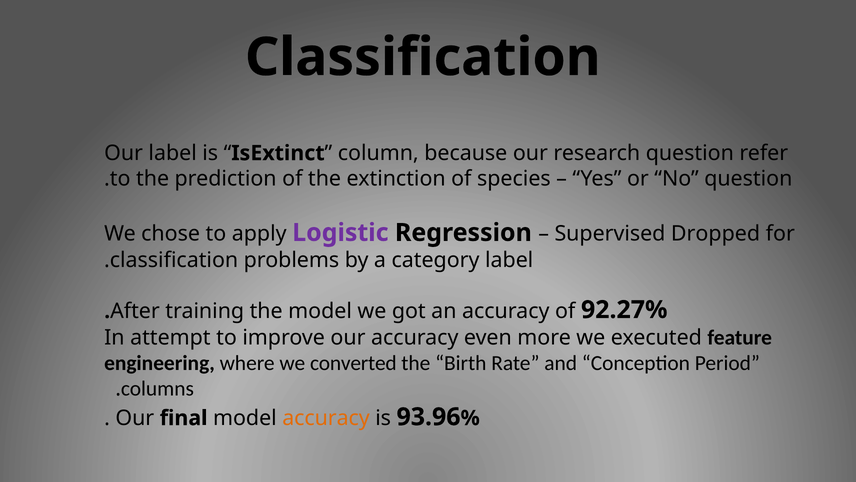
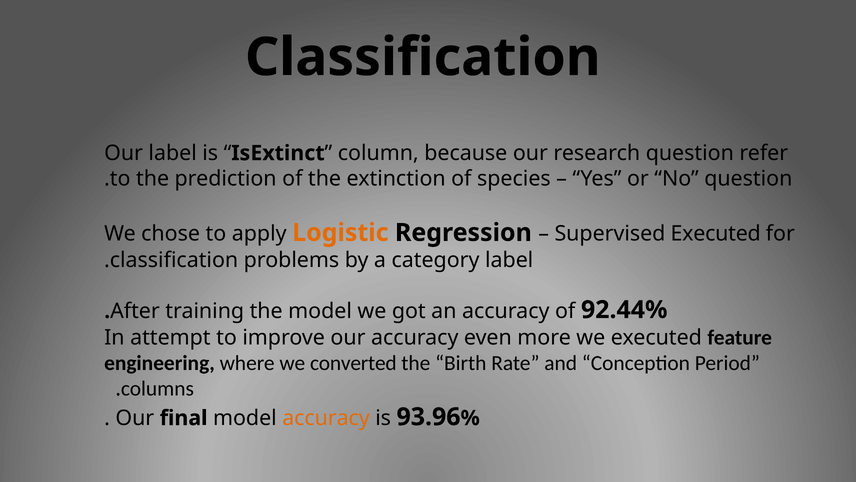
Logistic colour: purple -> orange (340, 232)
Supervised Dropped: Dropped -> Executed (716, 234)
92.27%: 92.27% -> 92.44% (624, 309)
